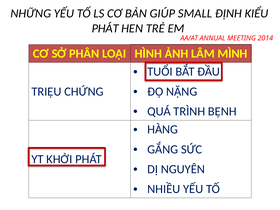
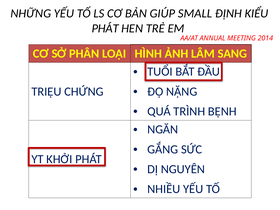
MÌNH: MÌNH -> SANG (232, 54)
HÀNG: HÀNG -> NGĂN (163, 129)
